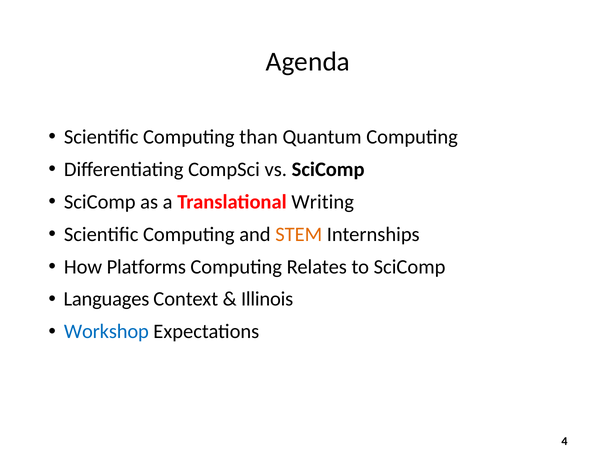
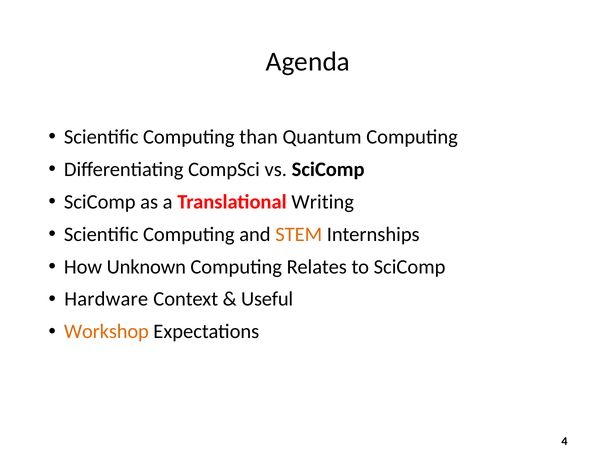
Platforms: Platforms -> Unknown (146, 267)
Languages: Languages -> Hardware (106, 299)
Illinois: Illinois -> Useful (267, 299)
Workshop colour: blue -> orange (106, 332)
